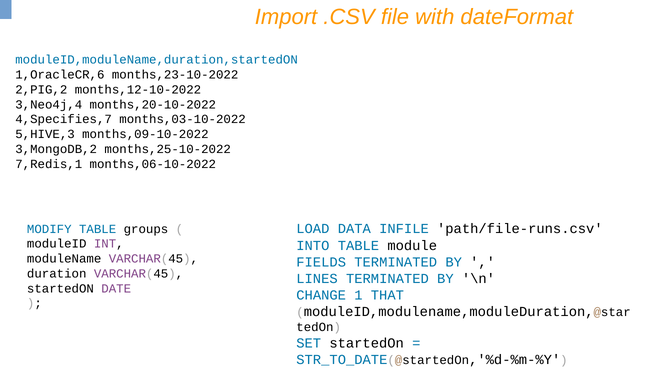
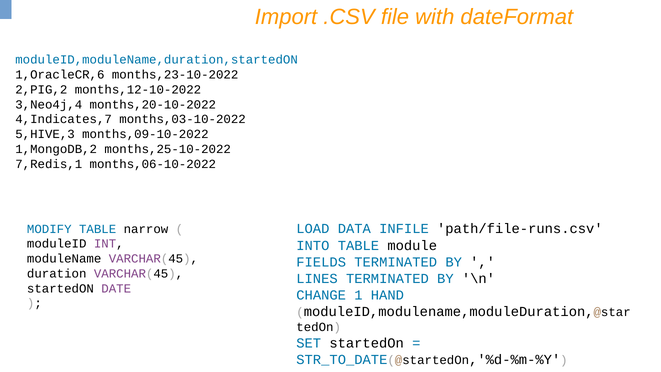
4,Specifies,7: 4,Specifies,7 -> 4,Indicates,7 (64, 119)
3,MongoDB,2: 3,MongoDB,2 -> 1,MongoDB,2 (56, 149)
groups: groups -> narrow (146, 229)
THAT: THAT -> HAND (387, 295)
